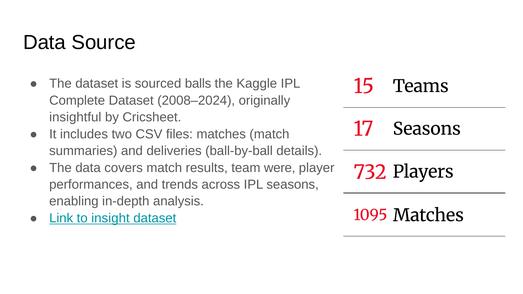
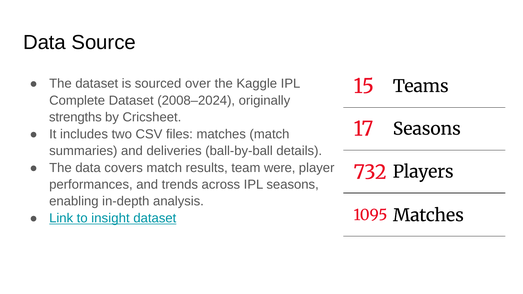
balls: balls -> over (198, 84)
insightful: insightful -> strengths (75, 117)
